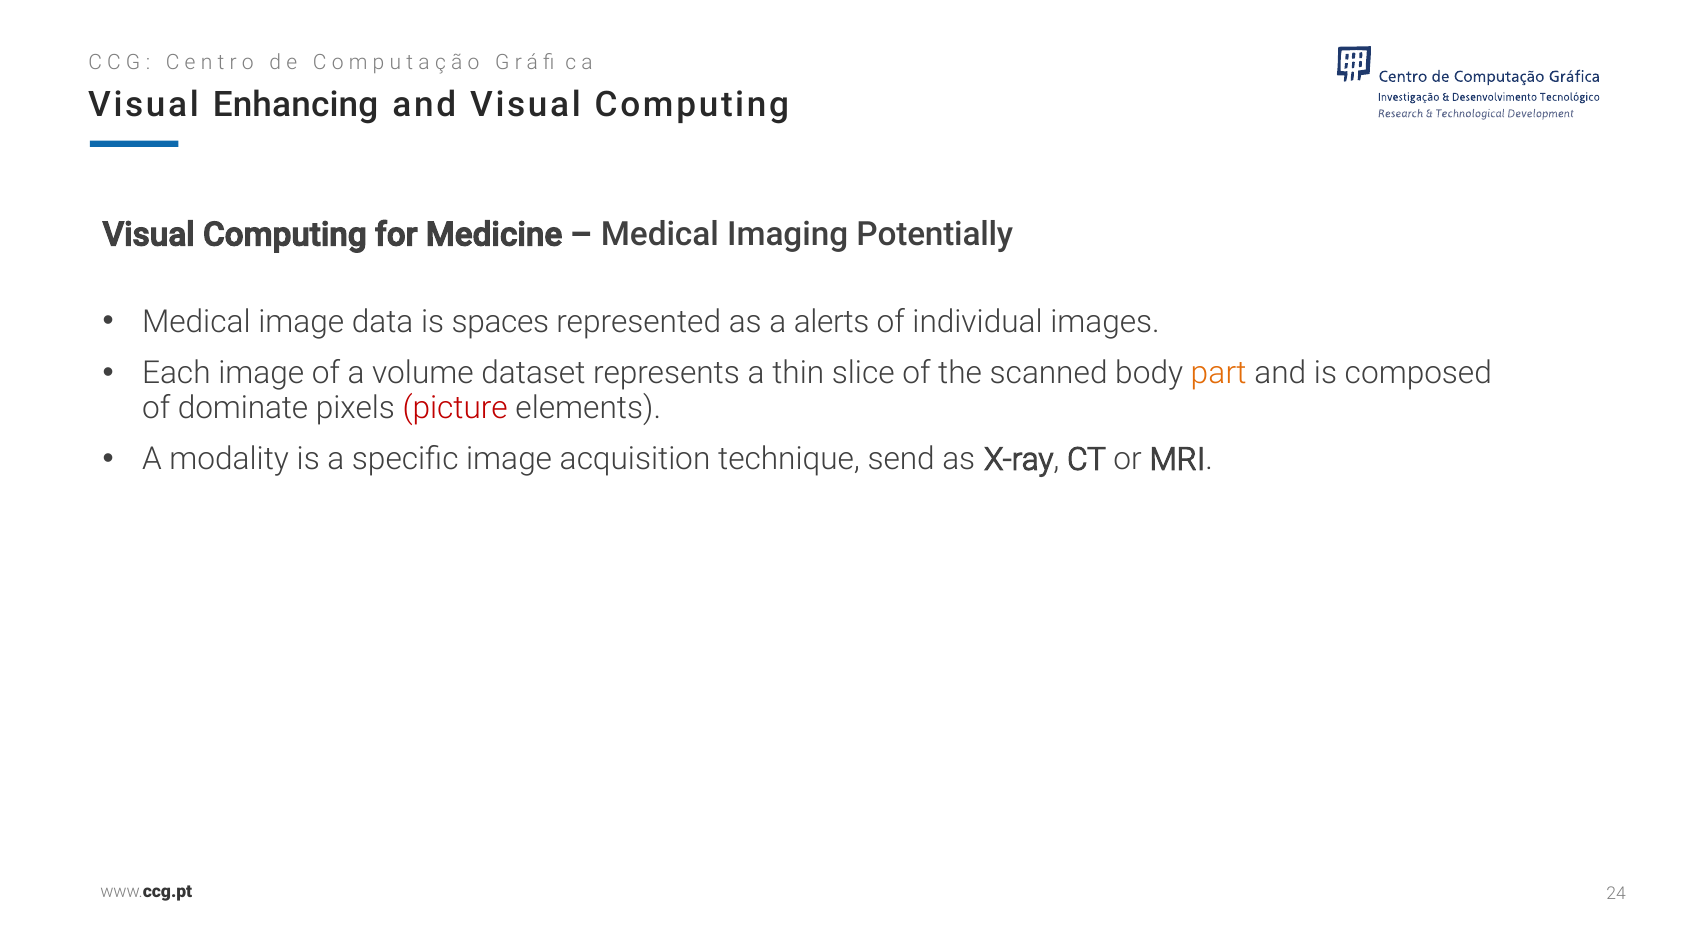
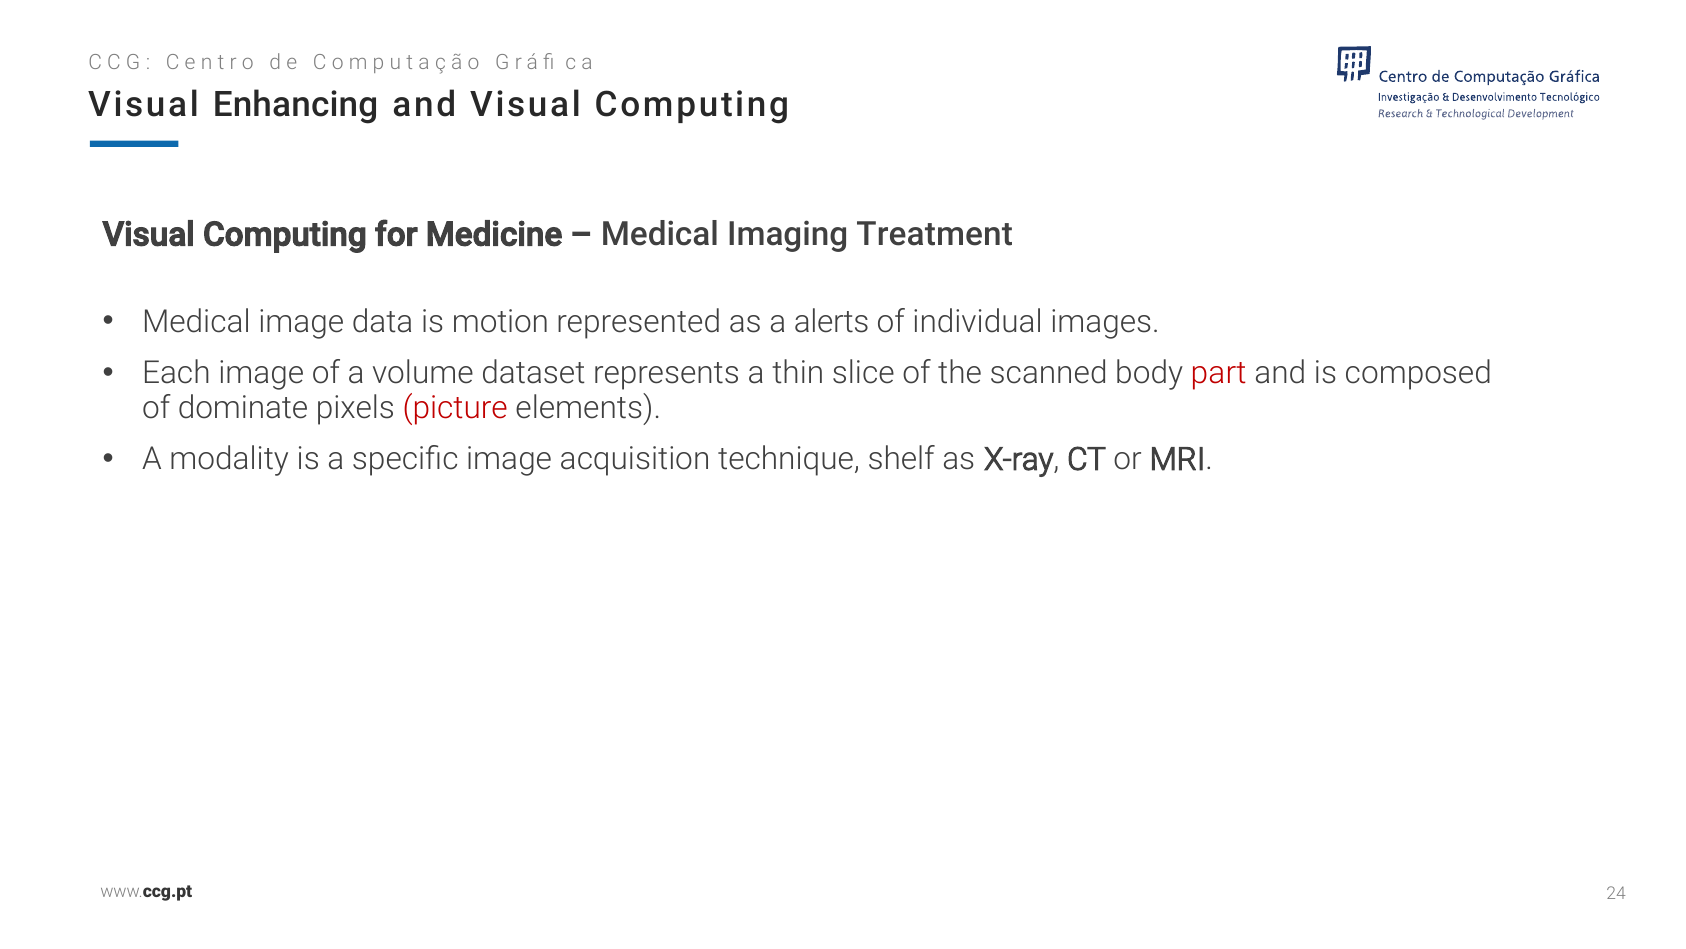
Potentially: Potentially -> Treatment (935, 234)
spaces: spaces -> motion (500, 321)
part colour: orange -> red (1219, 373)
send: send -> shelf (901, 459)
